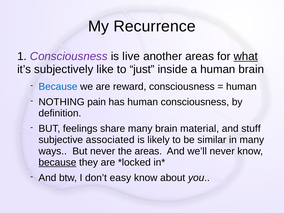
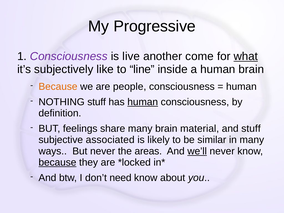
Recurrence: Recurrence -> Progressive (155, 26)
another areas: areas -> come (200, 56)
just: just -> line (142, 69)
Because colour: blue -> orange (58, 87)
reward: reward -> people (130, 87)
NOTHING pain: pain -> stuff (97, 102)
human underline: none -> present (143, 102)
we’ll underline: none -> present (197, 151)
easy: easy -> need (120, 178)
